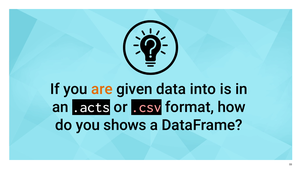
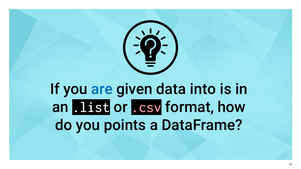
are colour: orange -> blue (102, 89)
.acts: .acts -> .list (91, 107)
shows: shows -> points (125, 125)
